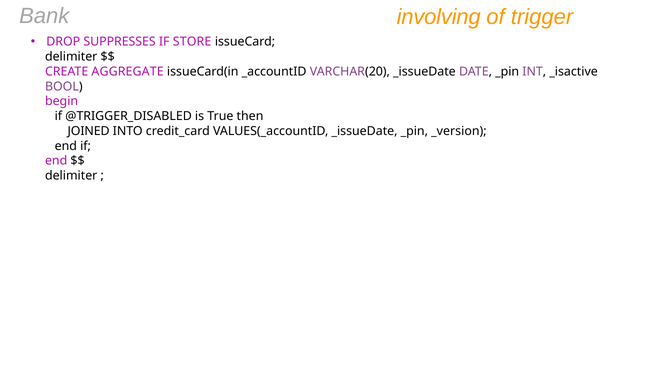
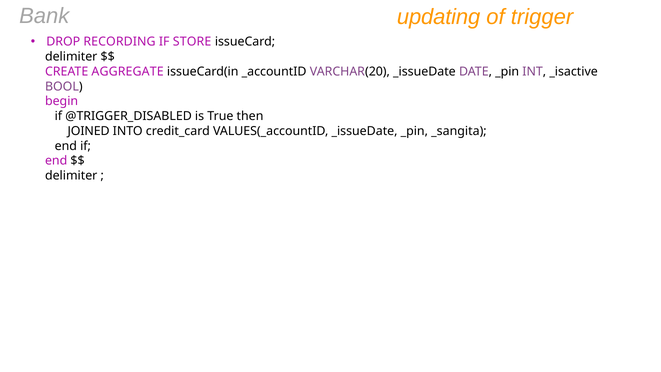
involving: involving -> updating (439, 17)
SUPPRESSES: SUPPRESSES -> RECORDING (120, 42)
_version: _version -> _sangita (459, 131)
